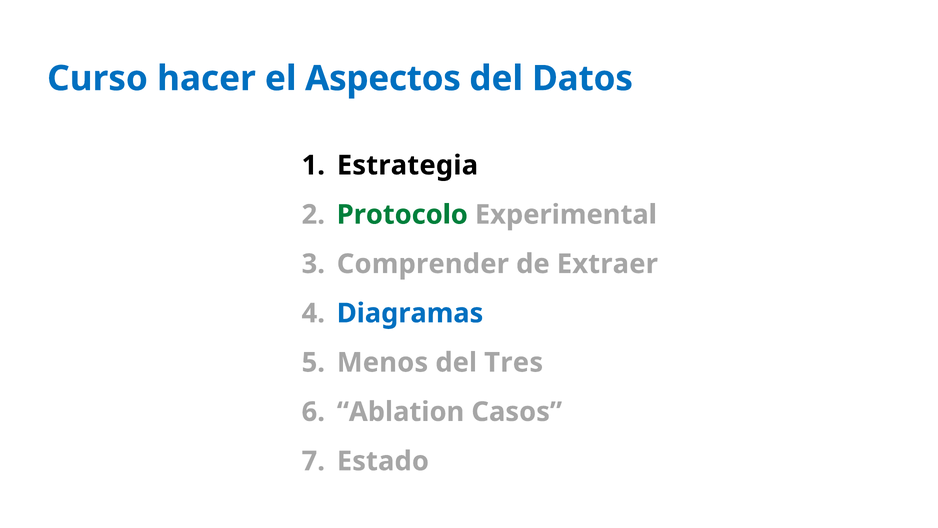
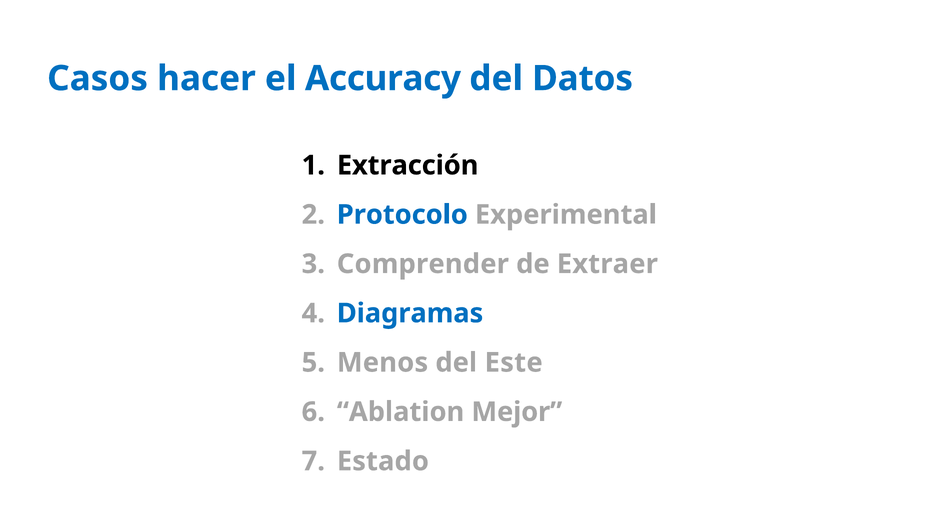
Curso: Curso -> Casos (98, 78)
Aspectos: Aspectos -> Accuracy (383, 78)
Estrategia: Estrategia -> Extracción (408, 165)
Protocolo colour: green -> blue (402, 215)
Tres: Tres -> Este (514, 362)
Casos: Casos -> Mejor (517, 412)
